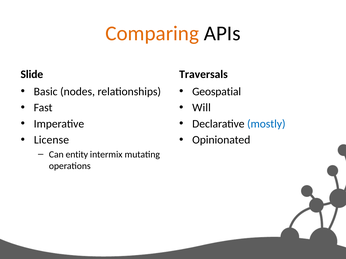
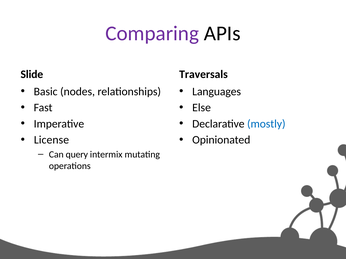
Comparing colour: orange -> purple (152, 33)
Geospatial: Geospatial -> Languages (217, 92)
Will: Will -> Else (202, 108)
entity: entity -> query (77, 155)
